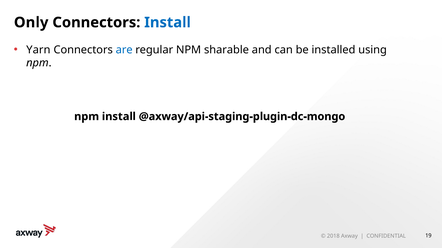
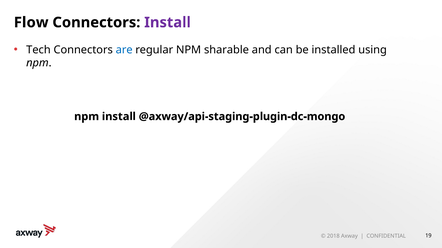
Only: Only -> Flow (31, 23)
Install colour: blue -> purple (168, 23)
Yarn: Yarn -> Tech (38, 50)
